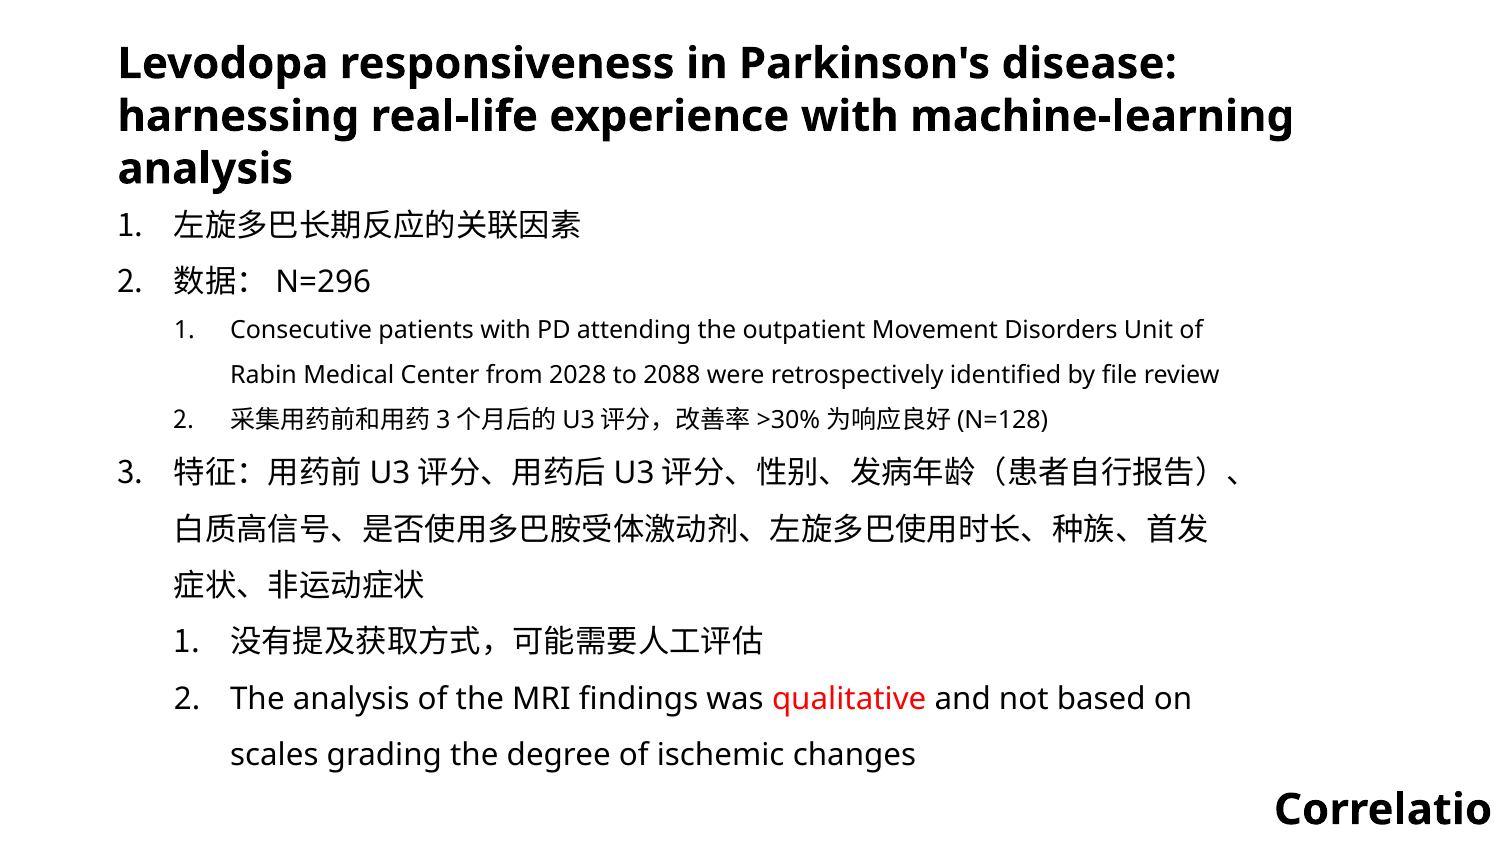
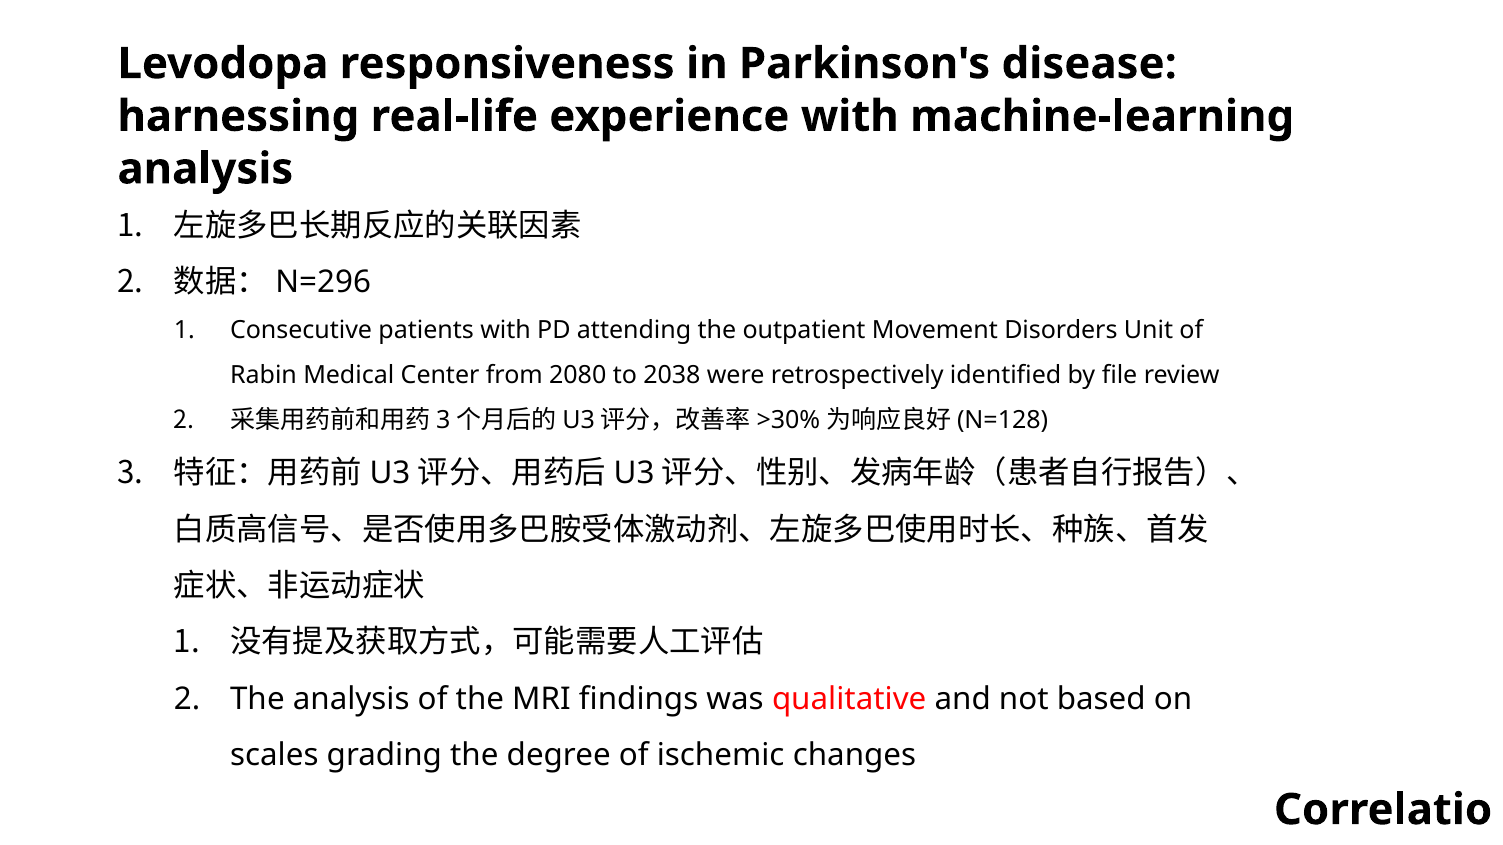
2028: 2028 -> 2080 (578, 376)
2088: 2088 -> 2038 (672, 376)
